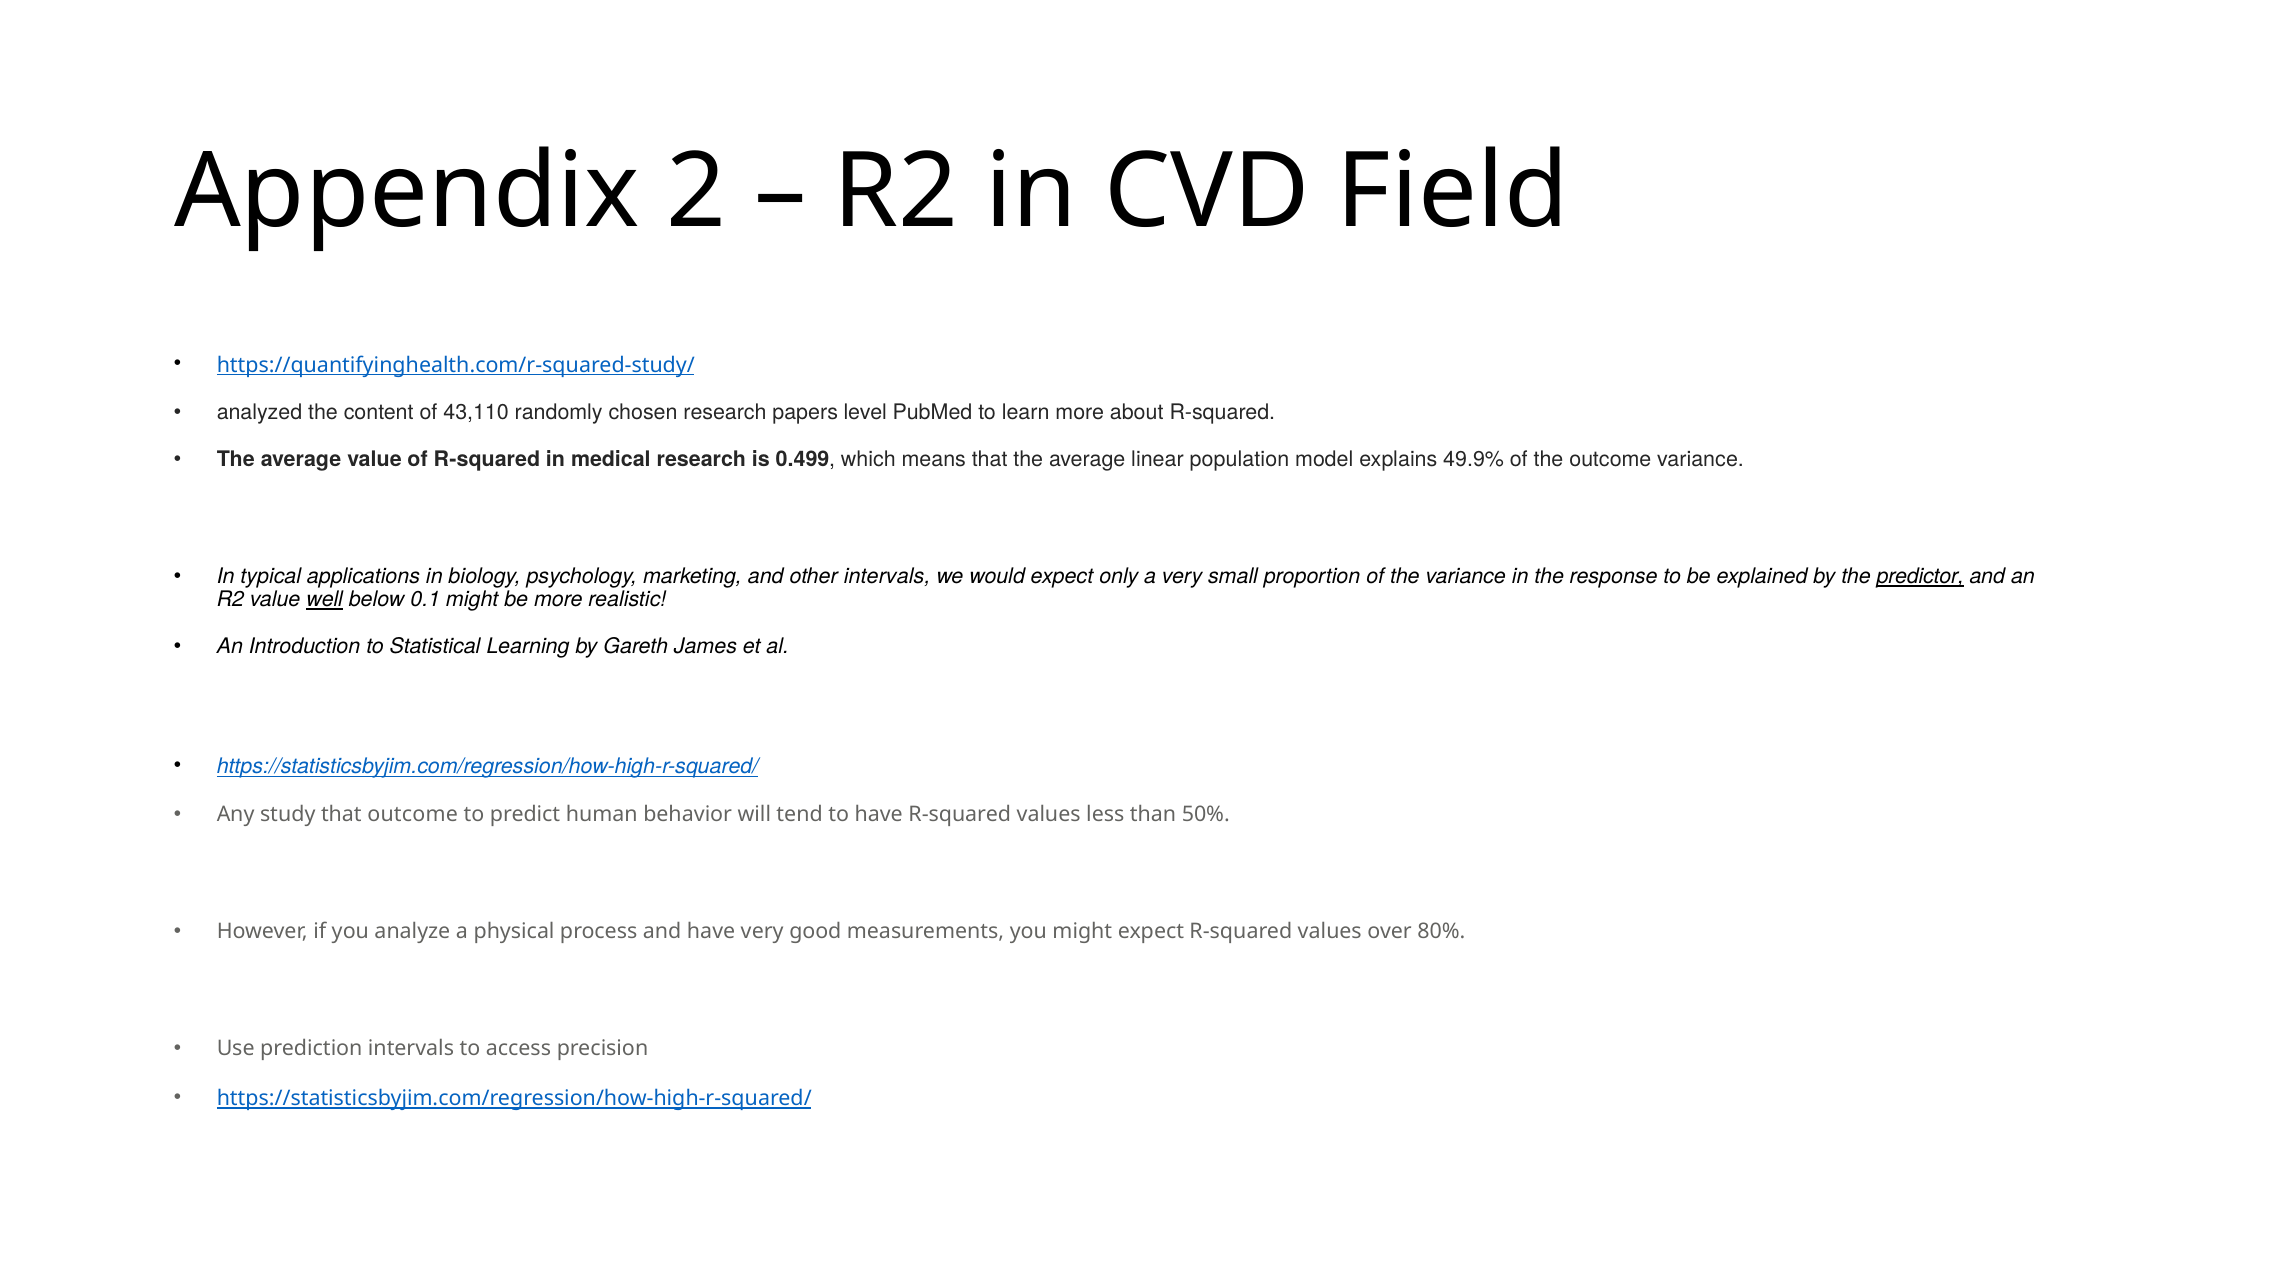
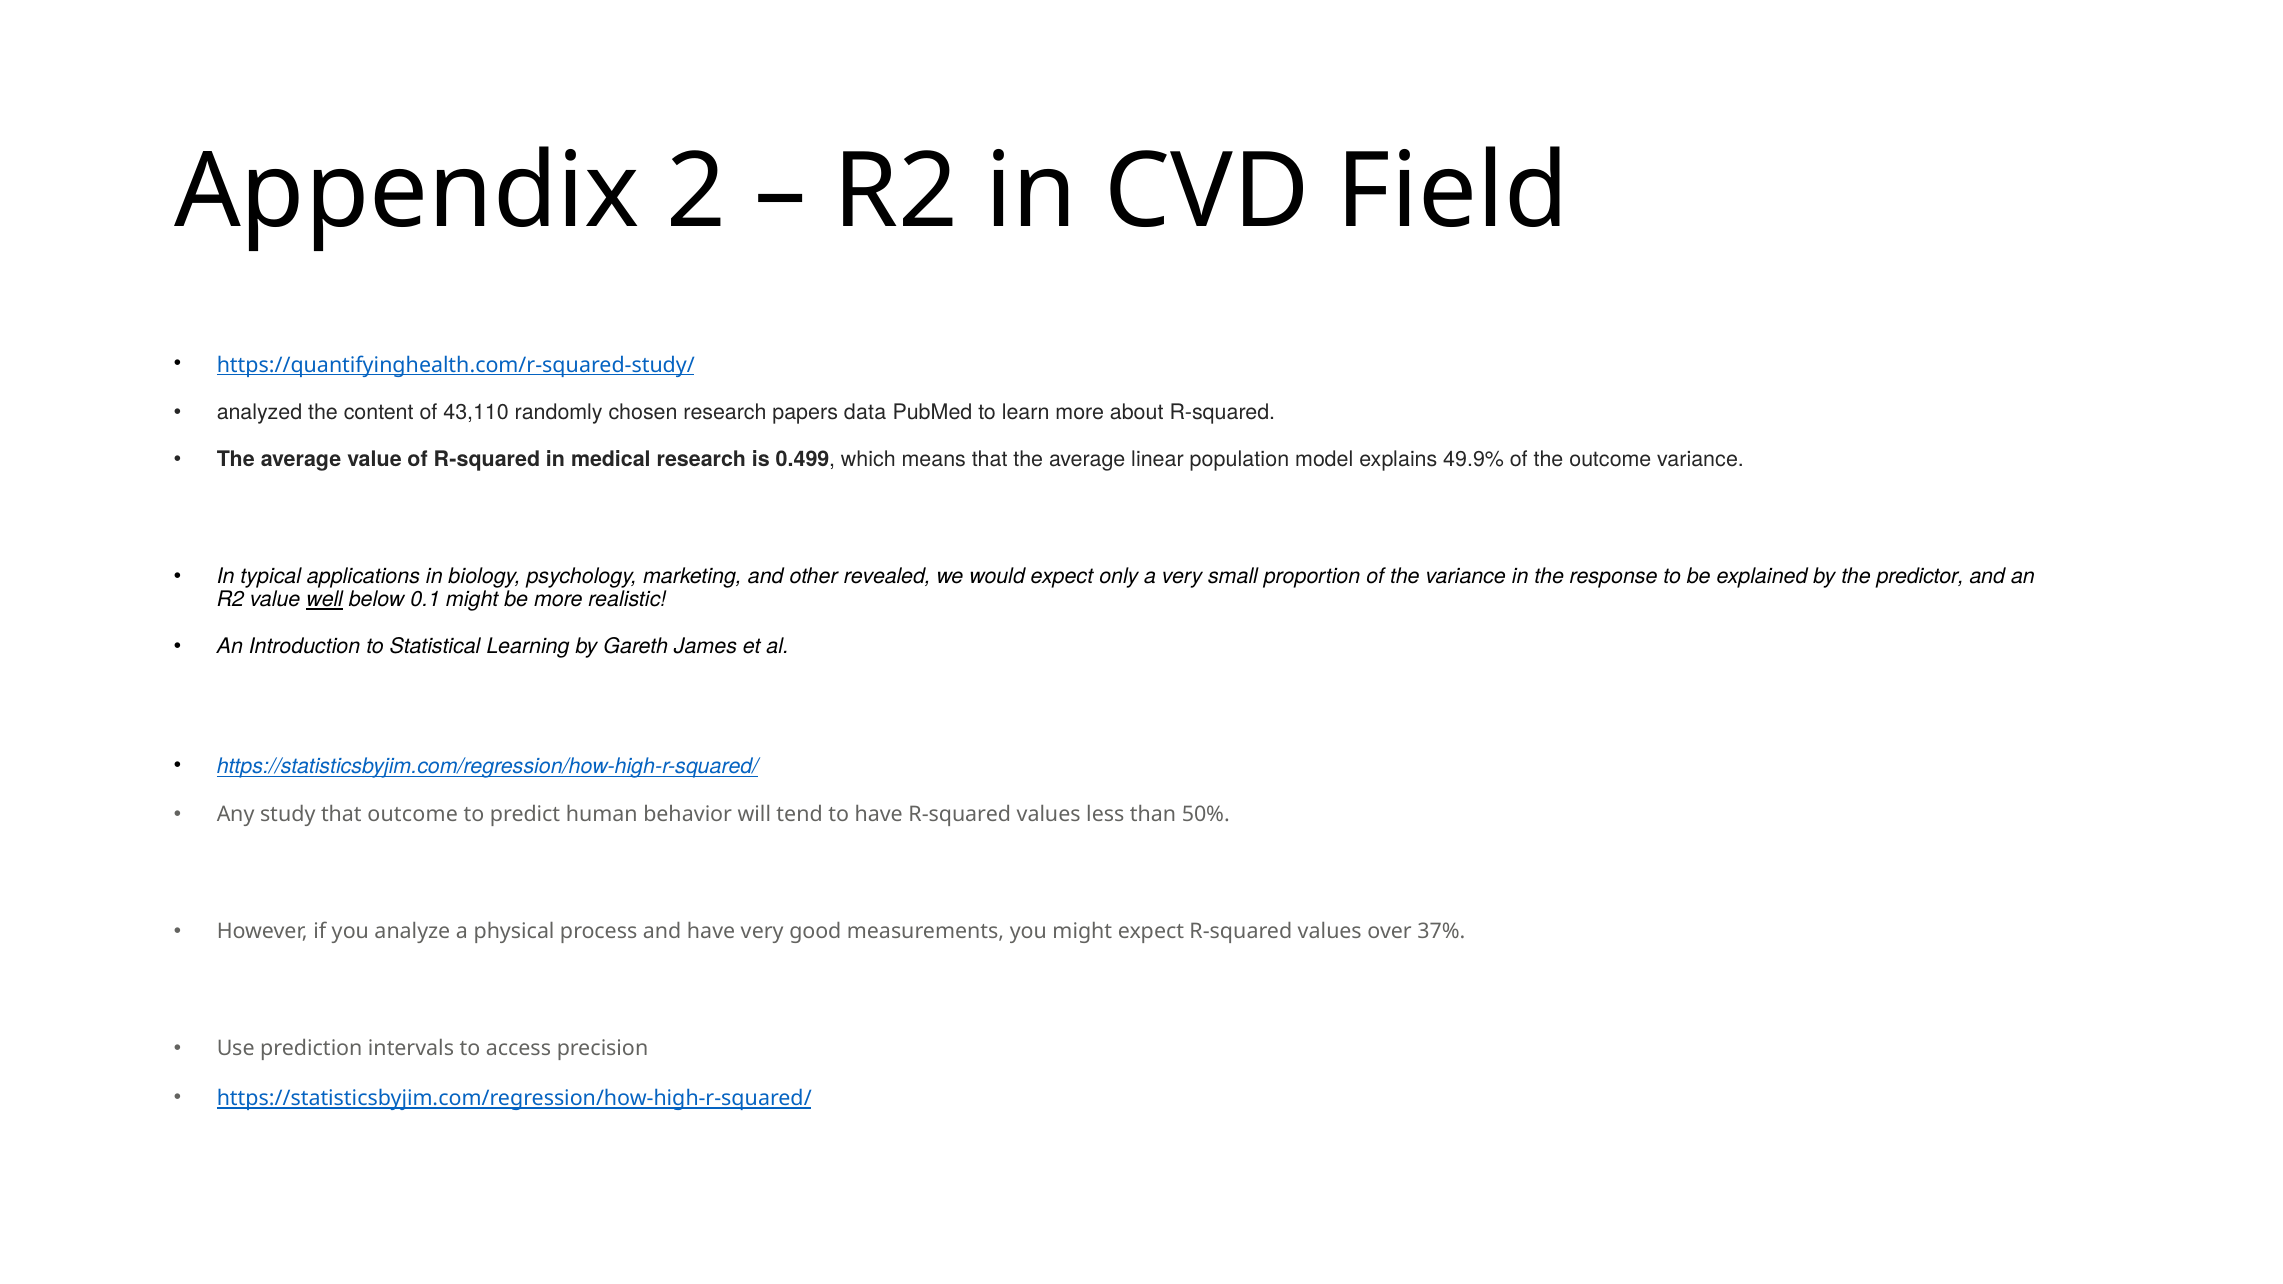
level: level -> data (865, 413)
other intervals: intervals -> revealed (887, 577)
predictor underline: present -> none (1920, 577)
80%: 80% -> 37% (1441, 932)
